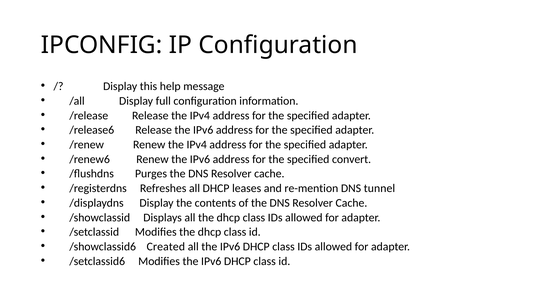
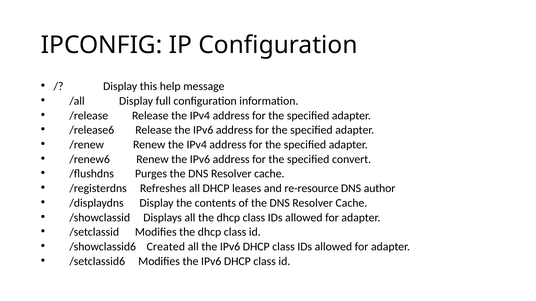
re-mention: re-mention -> re-resource (311, 189)
tunnel: tunnel -> author (380, 189)
